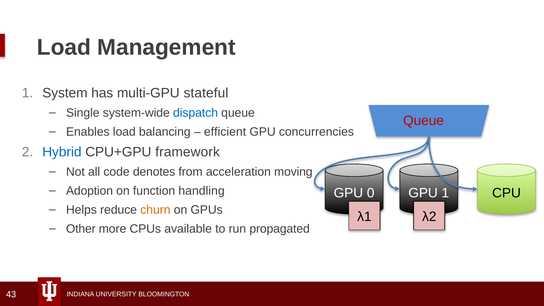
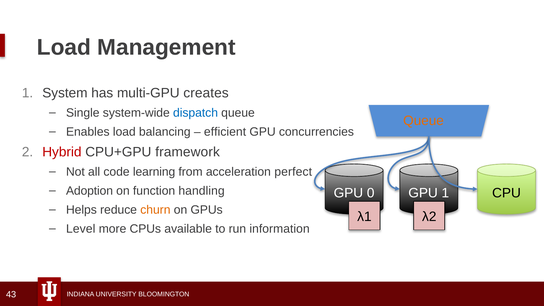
stateful: stateful -> creates (206, 93)
Queue colour: red -> orange (423, 121)
Hybrid colour: blue -> red (62, 152)
denotes: denotes -> learning (154, 172)
moving: moving -> perfect (293, 172)
Other: Other -> Level (81, 229)
propagated: propagated -> information (280, 229)
